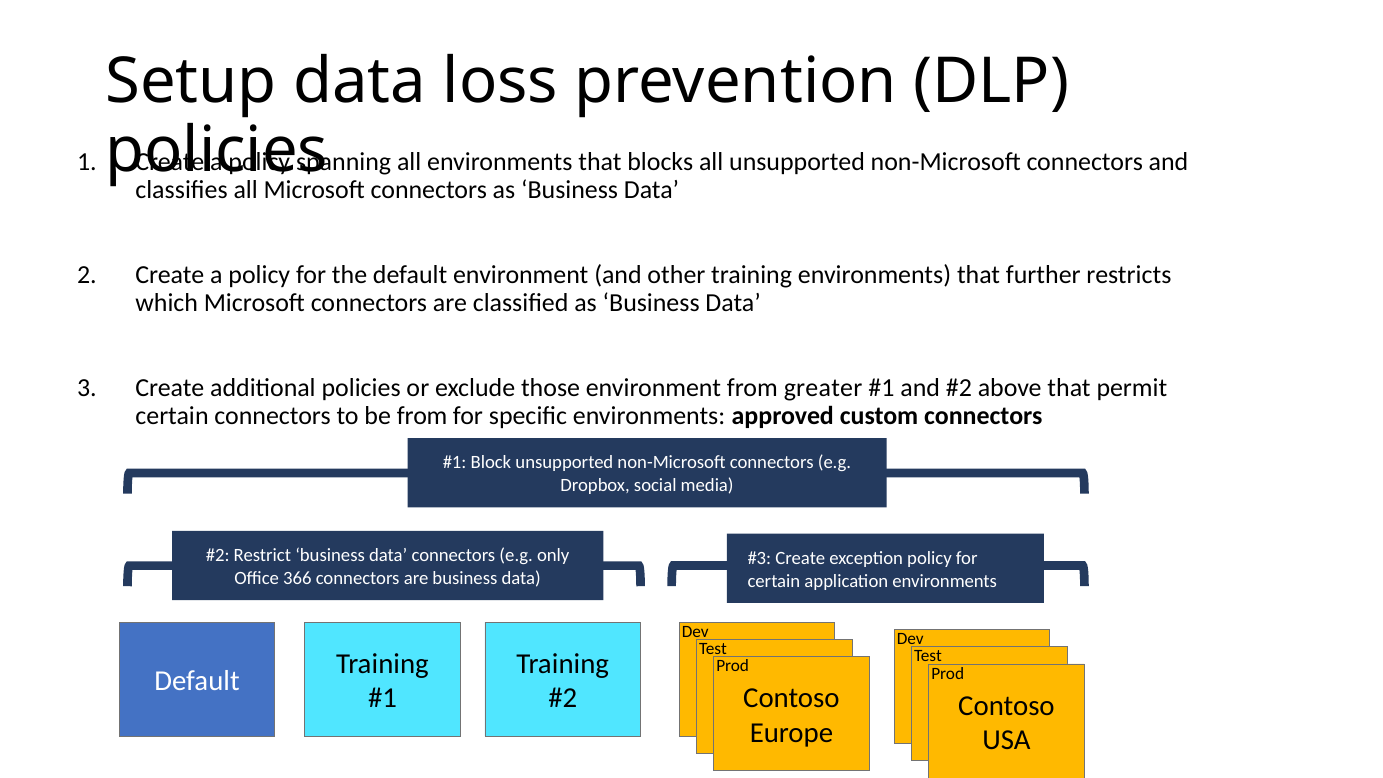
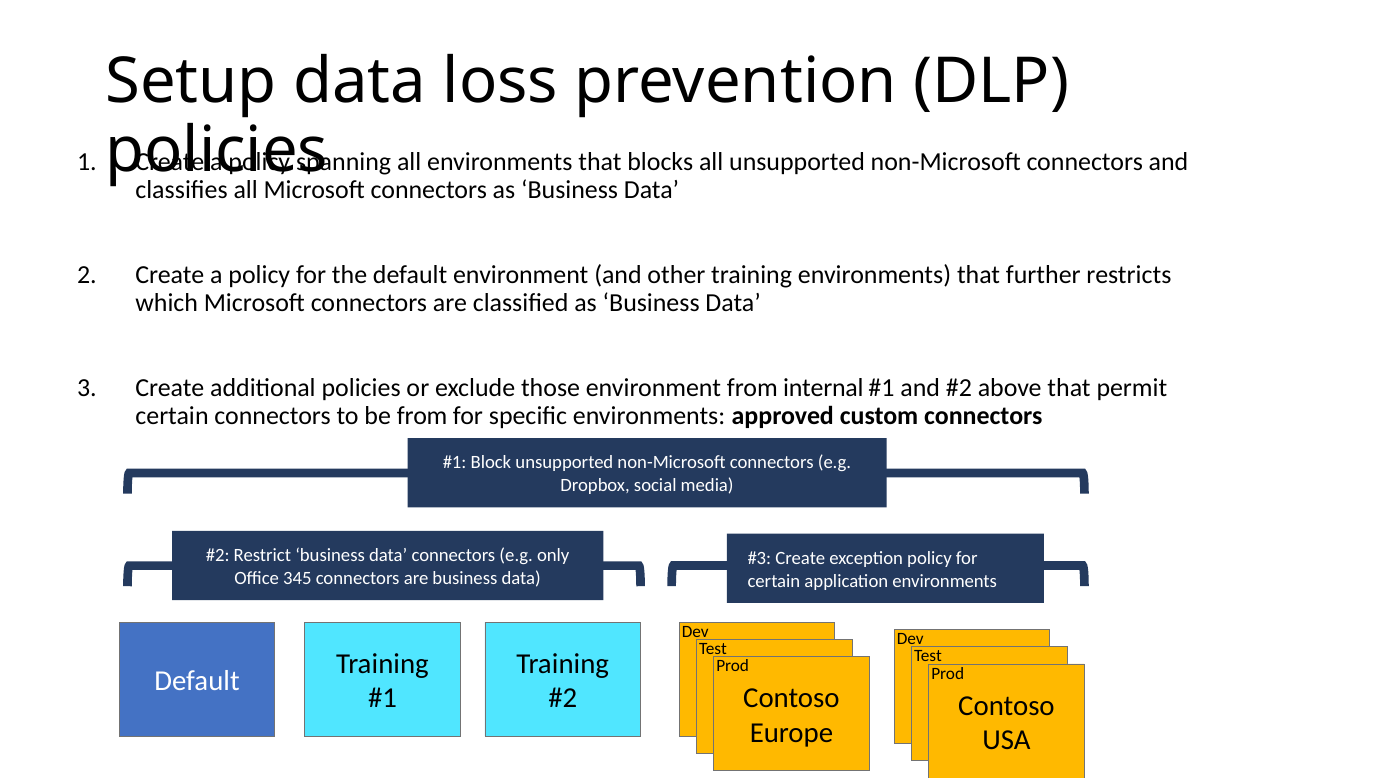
greater: greater -> internal (823, 388)
366: 366 -> 345 (297, 578)
